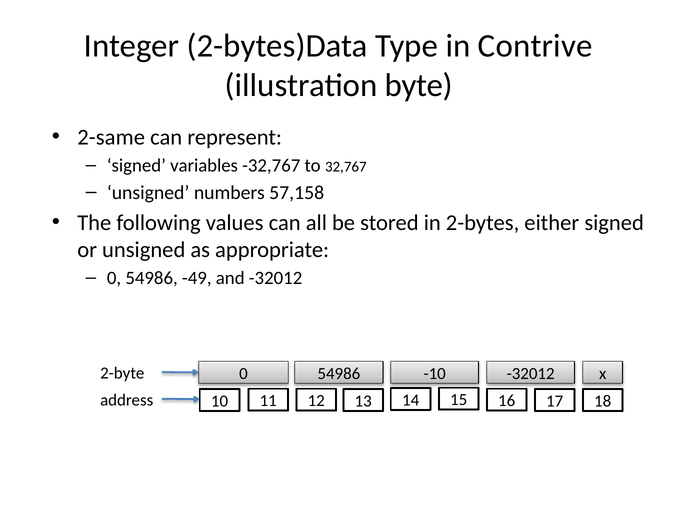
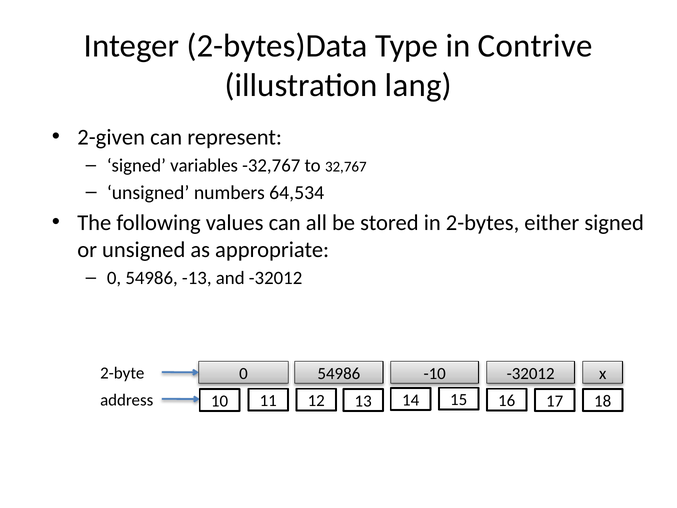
byte: byte -> lang (418, 85)
2-same: 2-same -> 2-given (111, 137)
57,158: 57,158 -> 64,534 (297, 192)
-49: -49 -> -13 (197, 278)
